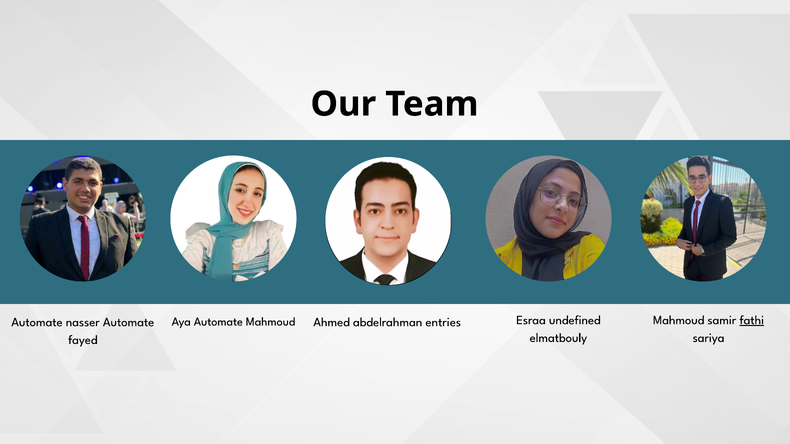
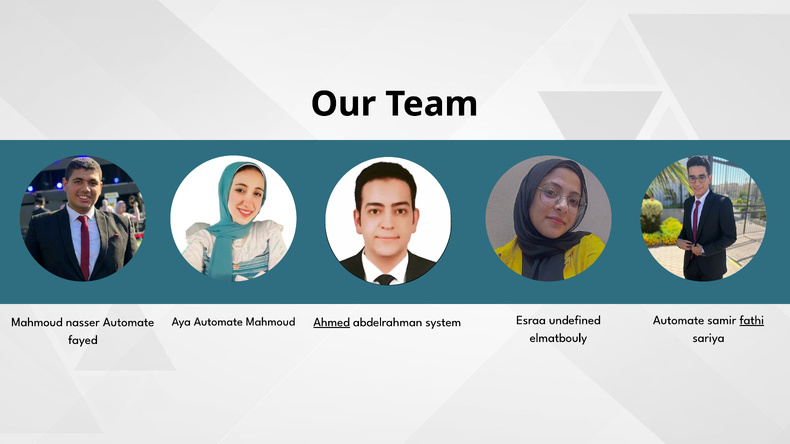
Mahmoud: Mahmoud -> Automate (679, 320)
Ahmed underline: none -> present (332, 322)
entries: entries -> system (443, 322)
Automate: Automate -> Mahmoud (37, 322)
